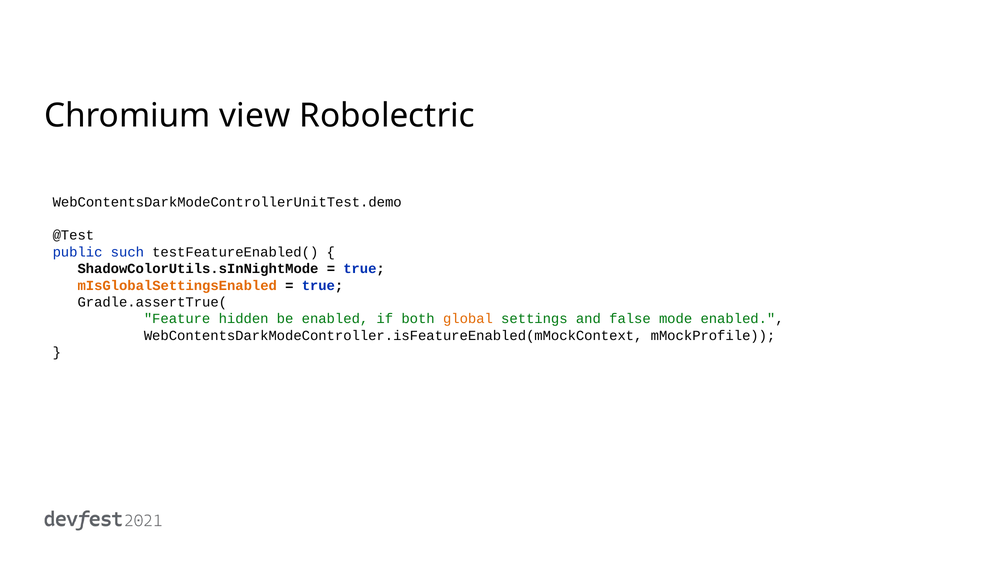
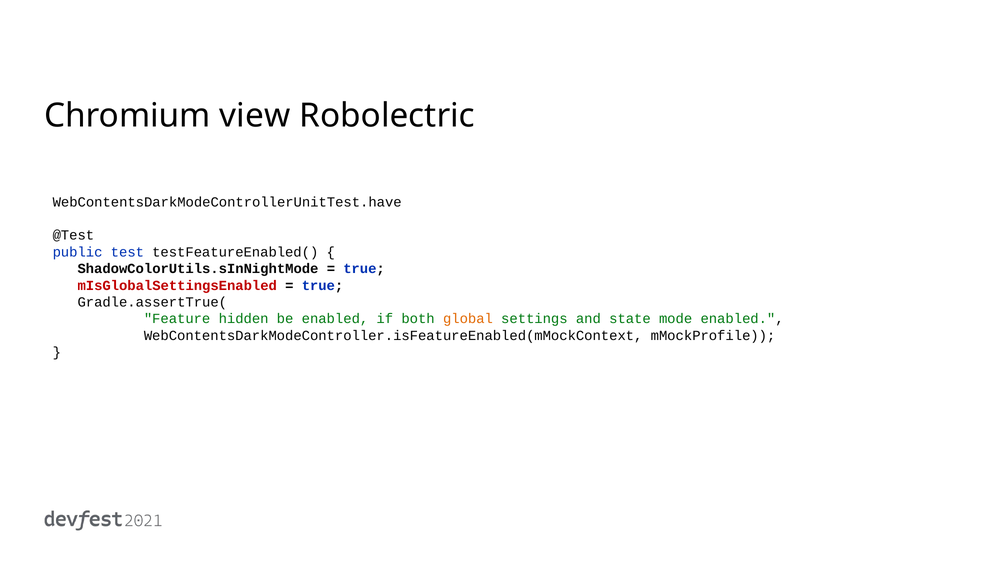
WebContentsDarkModeControllerUnitTest.demo: WebContentsDarkModeControllerUnitTest.demo -> WebContentsDarkModeControllerUnitTest.have (227, 202)
such: such -> test (127, 252)
mIsGlobalSettingsEnabled colour: orange -> red (177, 286)
false: false -> state (630, 319)
